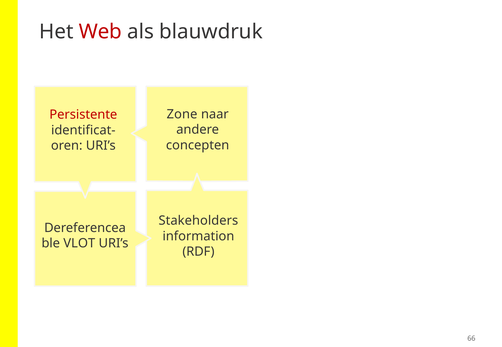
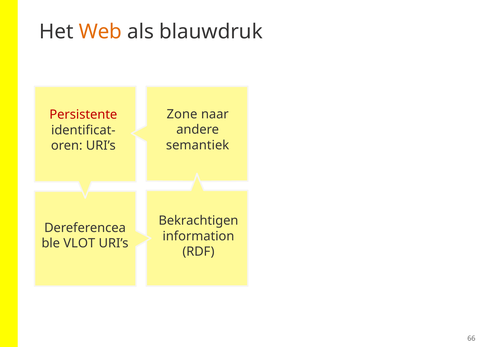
Web colour: red -> orange (100, 32)
concepten: concepten -> semantiek (198, 145)
Stakeholders: Stakeholders -> Bekrachtigen (198, 221)
